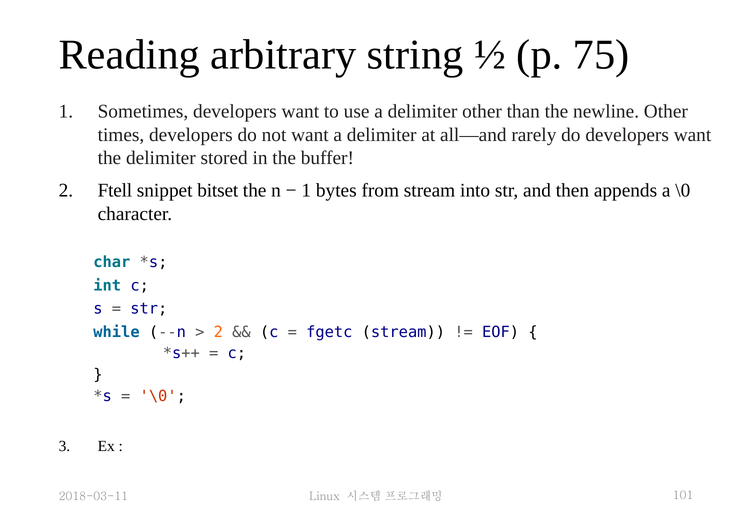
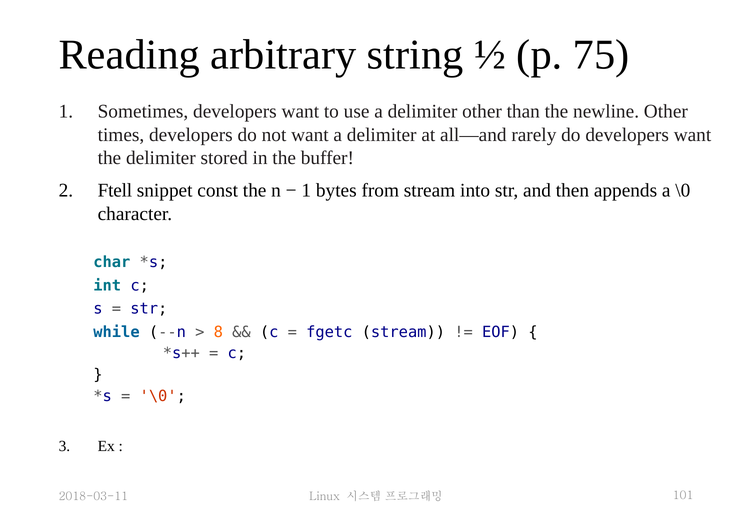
bitset: bitset -> const (218, 191)
2: 2 -> 8 (218, 333)
